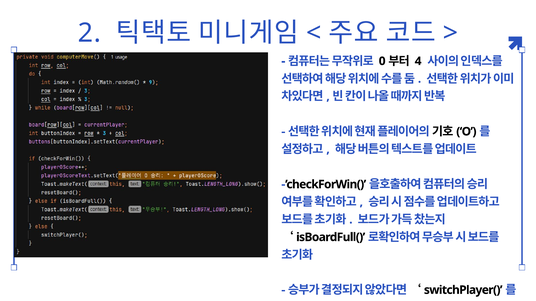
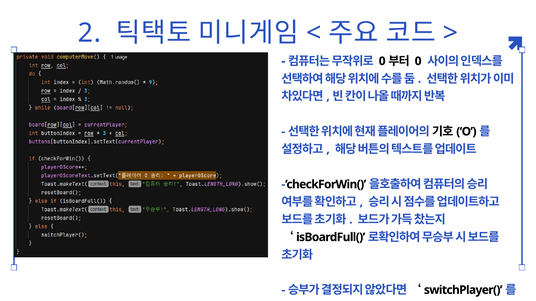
4: 4 -> 0 (418, 61)
